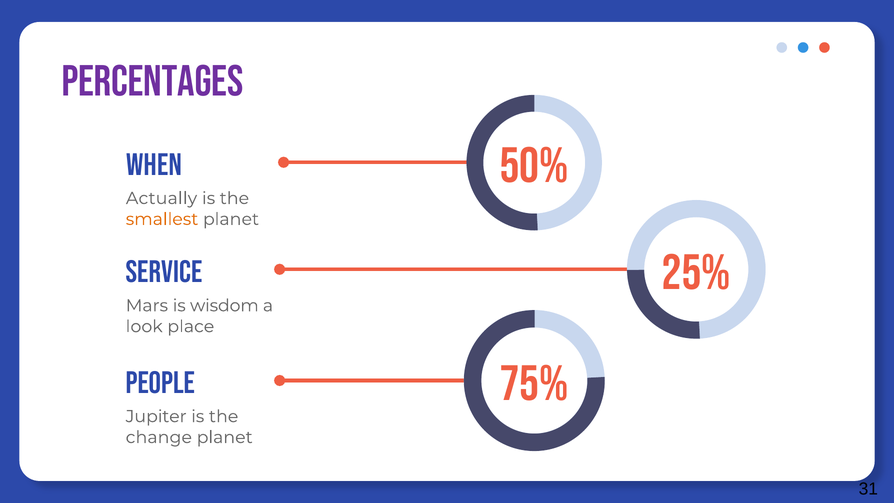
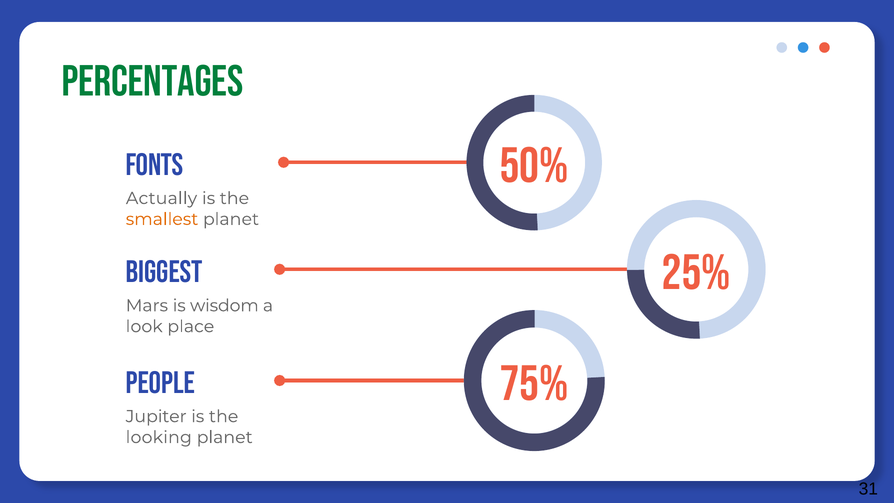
PERCENTAGES colour: purple -> green (152, 82)
WHEN: WHEN -> FONTS (155, 165)
SERVICE: SERVICE -> BIGGEST (164, 272)
change: change -> looking (159, 437)
